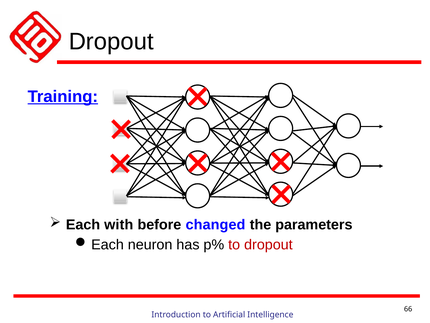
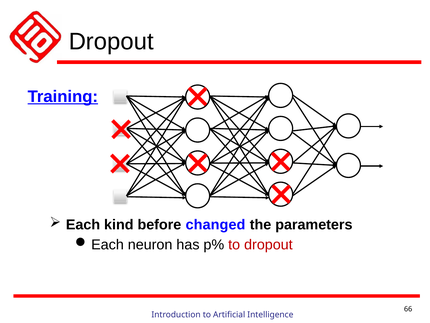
with: with -> kind (119, 225)
